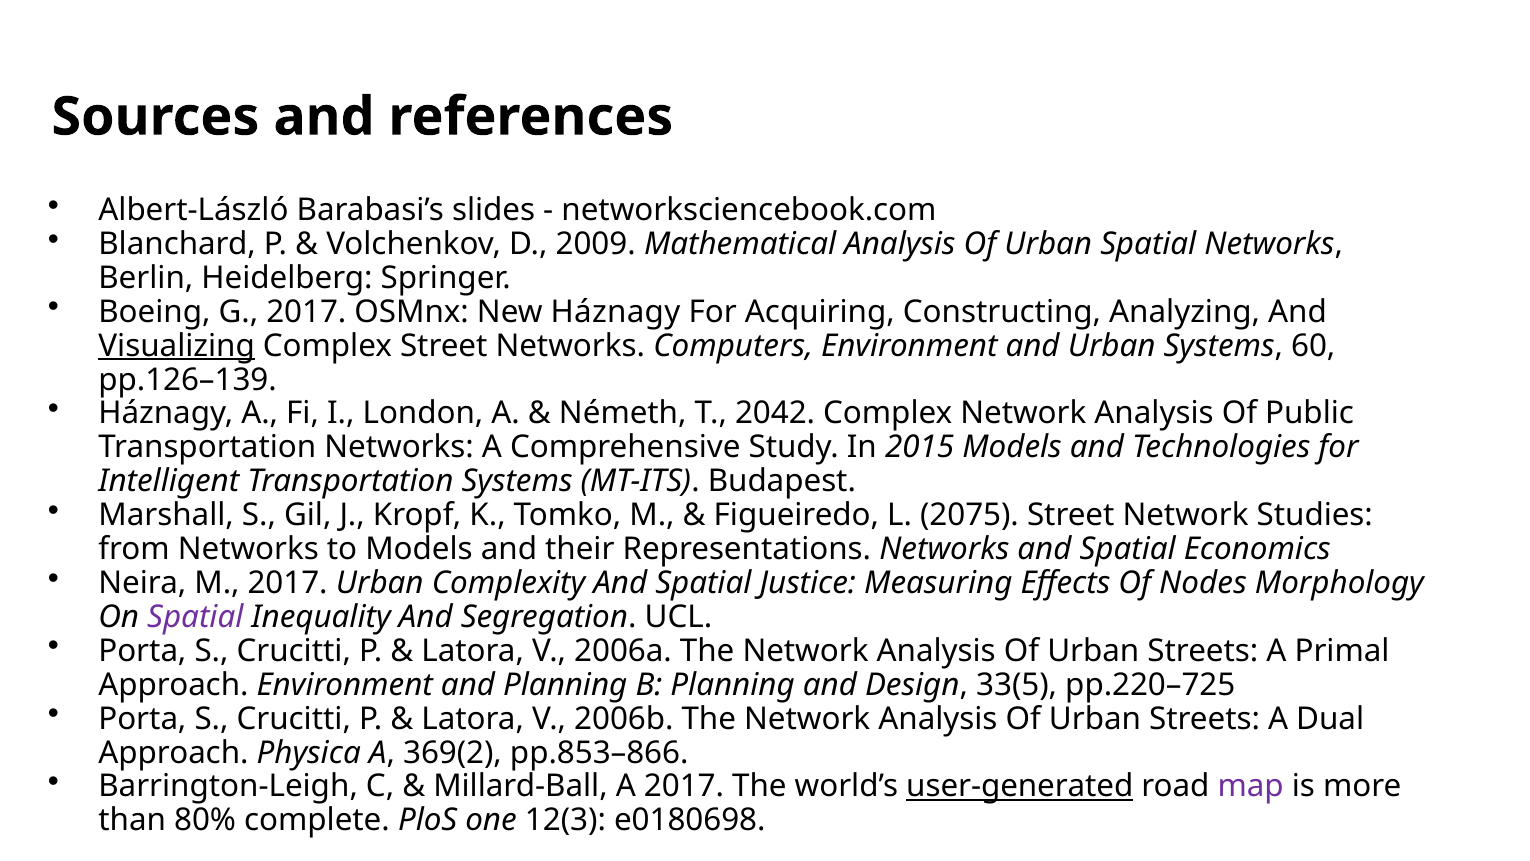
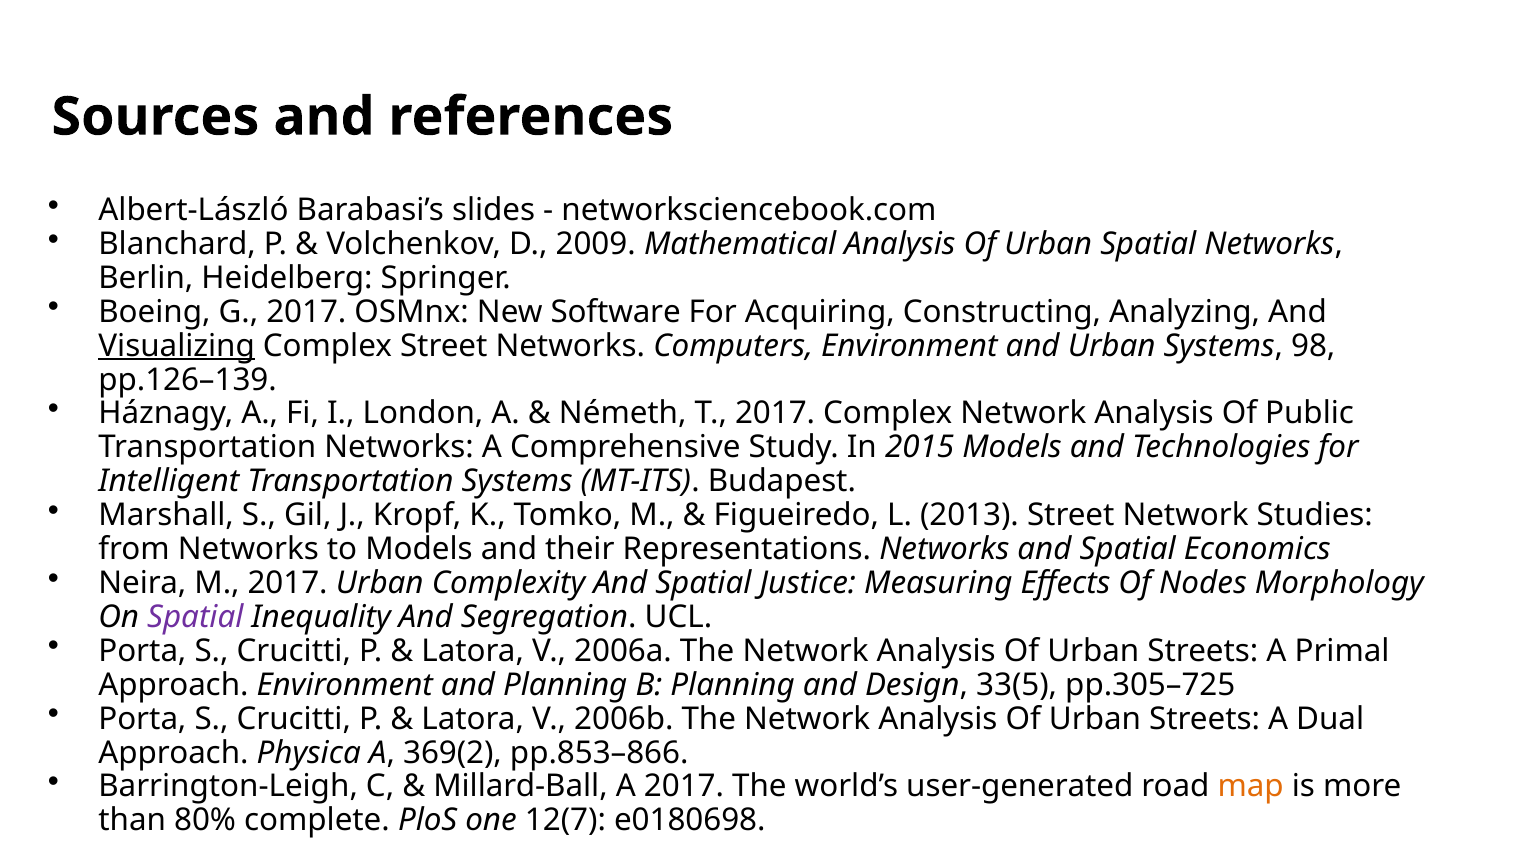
New Háznagy: Háznagy -> Software (616, 312)
60: 60 -> 98 (1313, 346)
T 2042: 2042 -> 2017 (775, 413)
2075: 2075 -> 2013 (970, 515)
pp.220–725: pp.220–725 -> pp.305–725 (1150, 685)
user-generated underline: present -> none (1020, 786)
map colour: purple -> orange (1251, 786)
12(3: 12(3 -> 12(7 (565, 820)
